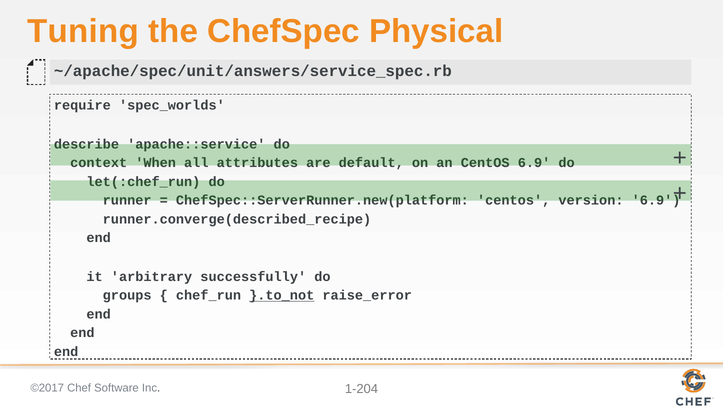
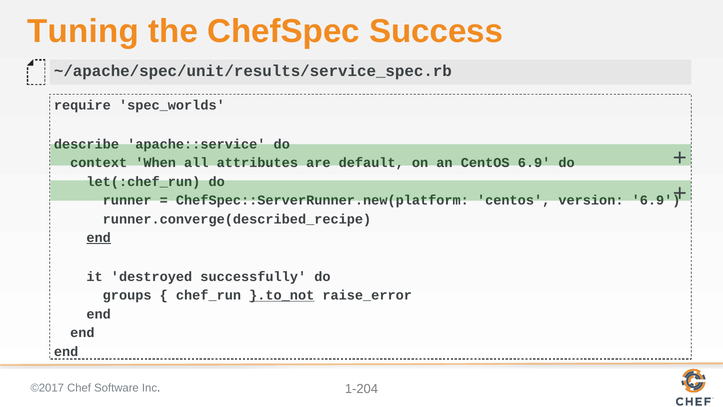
Physical: Physical -> Success (436, 31)
~/apache/spec/unit/answers/service_spec.rb: ~/apache/spec/unit/answers/service_spec.rb -> ~/apache/spec/unit/results/service_spec.rb (253, 71)
end underline: none -> present (99, 238)
arbitrary: arbitrary -> destroyed (152, 277)
